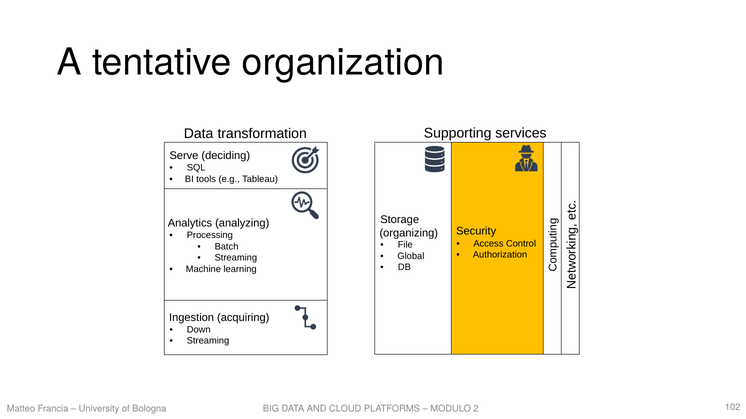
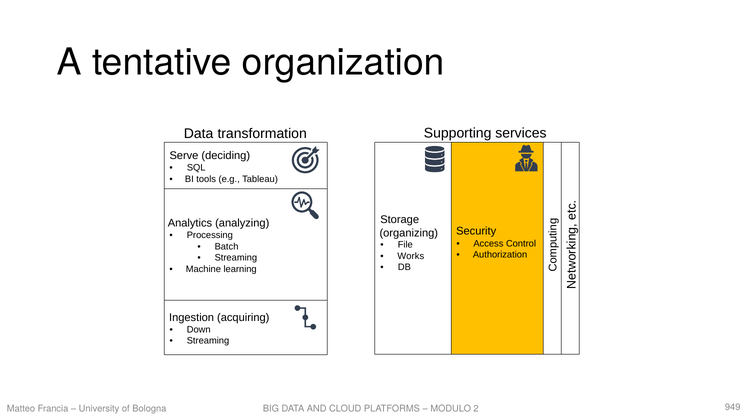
Global: Global -> Works (411, 257)
102: 102 -> 949 (733, 408)
